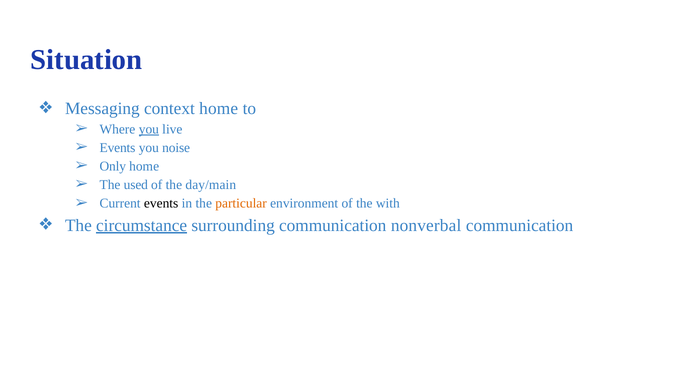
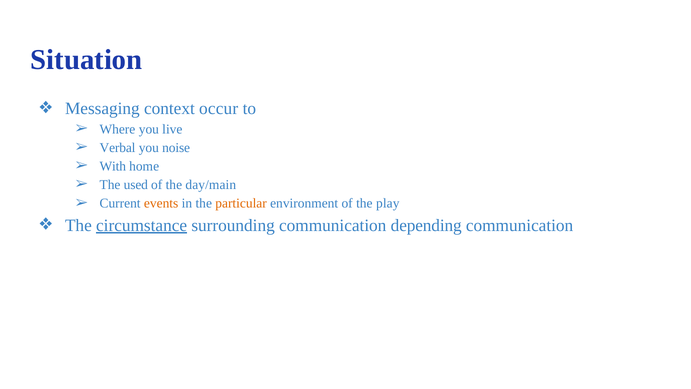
context home: home -> occur (219, 109)
you underline: present -> none (149, 129)
Events: Events -> Verbal (118, 148)
Only: Only -> With (113, 166)
events colour: black -> orange (161, 203)
with: with -> play (388, 203)
nonverbal: nonverbal -> depending (426, 225)
